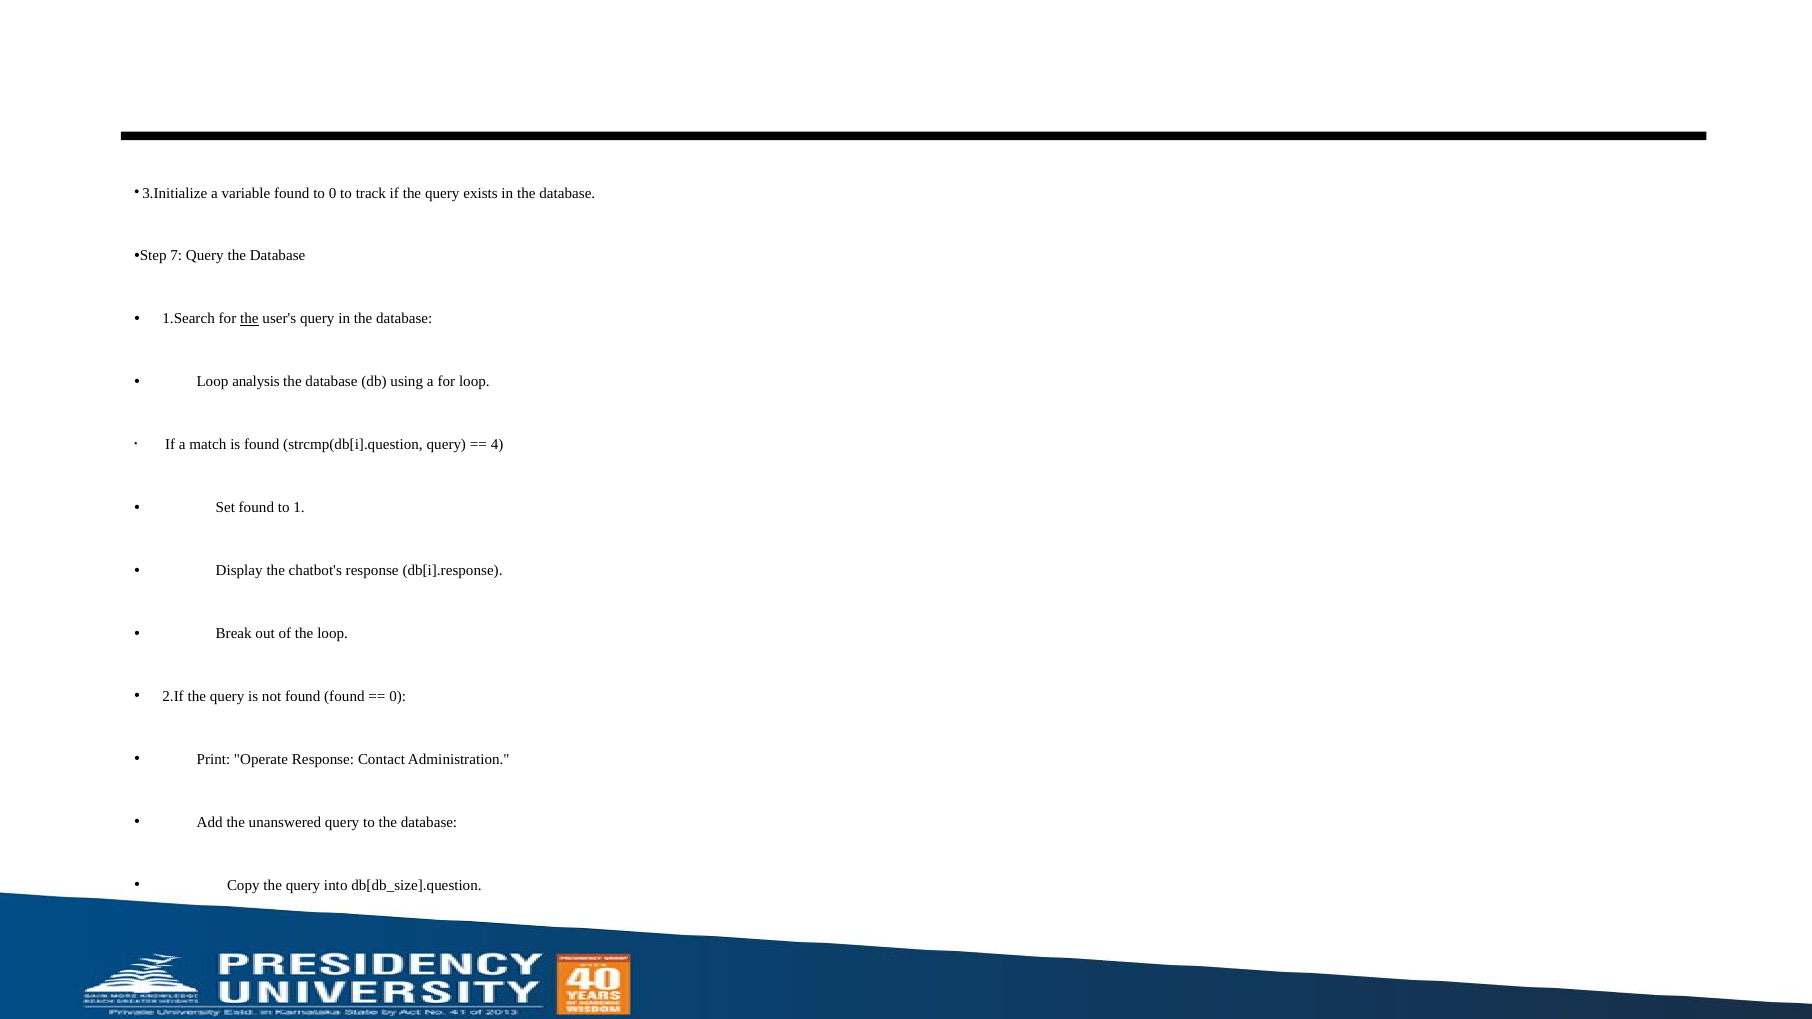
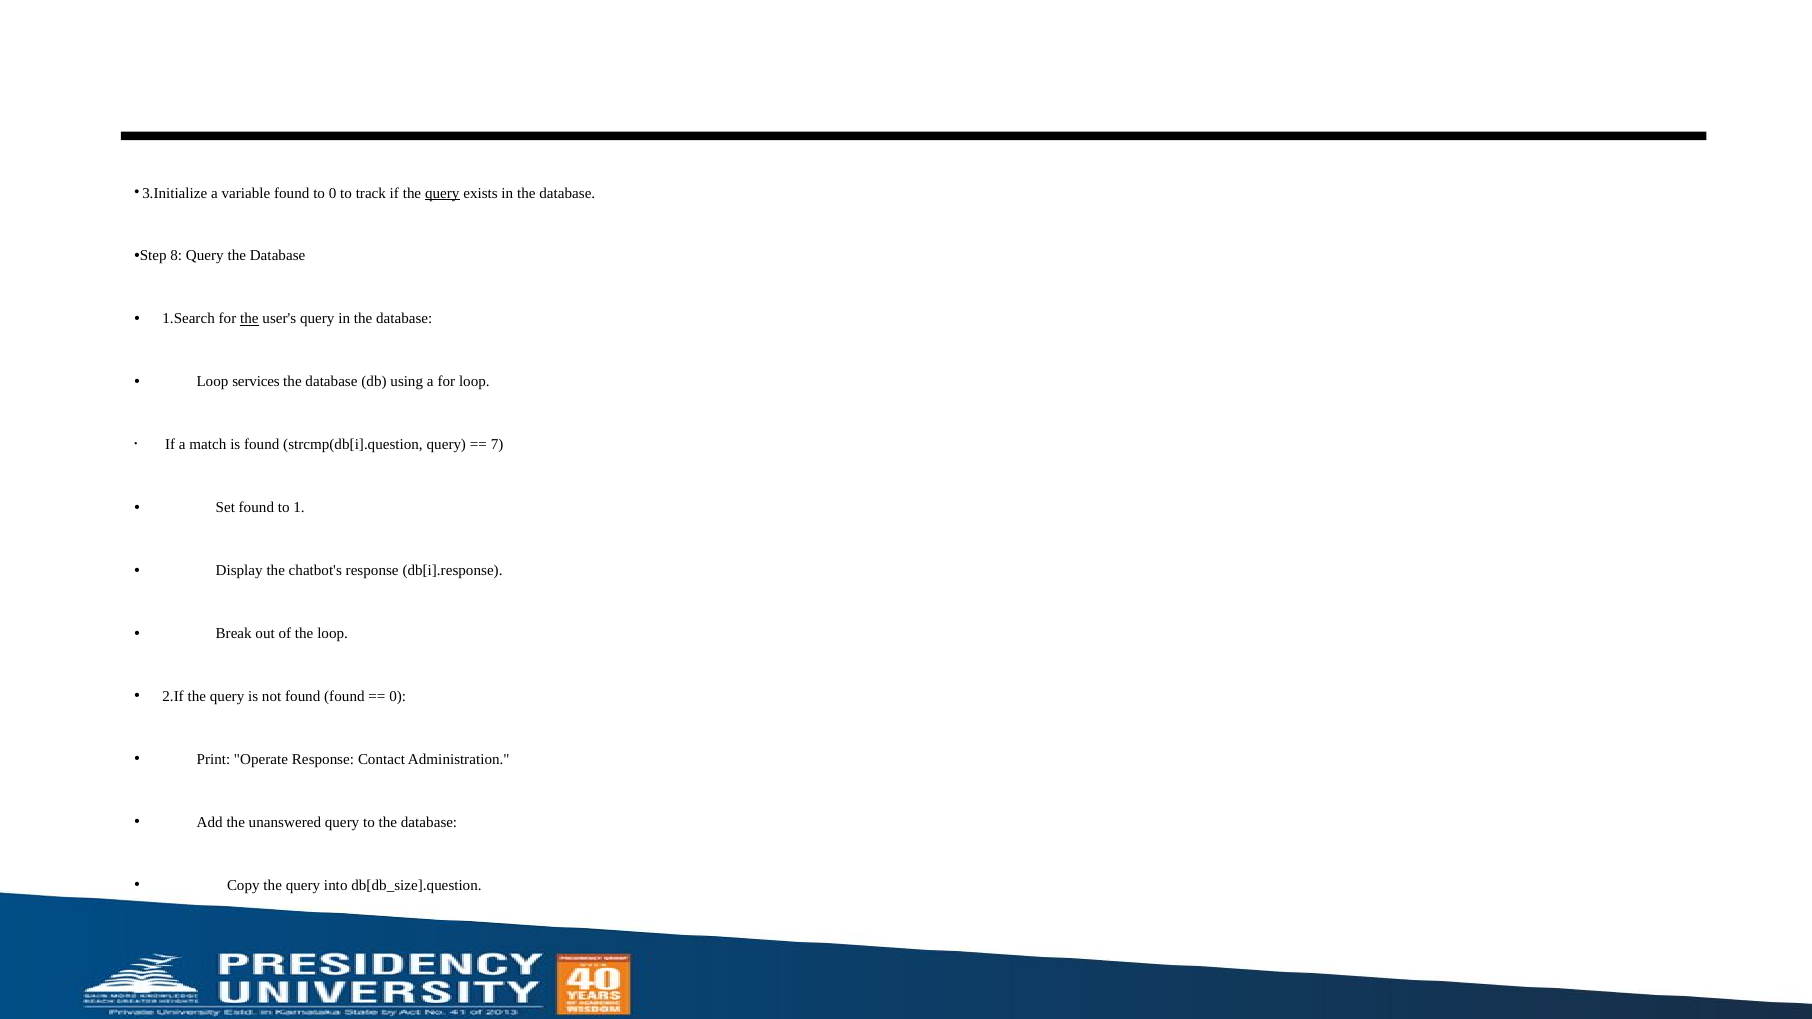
query underline: none -> present (442, 193)
7: 7 -> 8 (176, 256)
analysis: analysis -> services (256, 382)
4: 4 -> 7 (497, 445)
